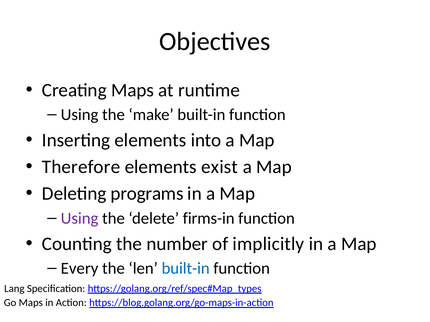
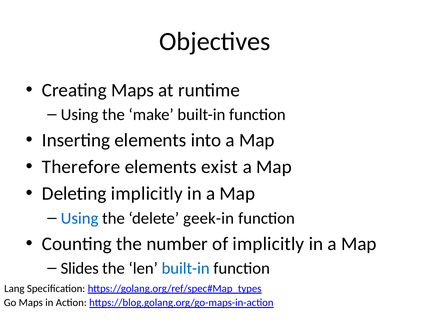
Deleting programs: programs -> implicitly (147, 194)
Using colour: purple -> blue (80, 219)
firms-in: firms-in -> geek-in (209, 219)
Every: Every -> Slides (80, 269)
